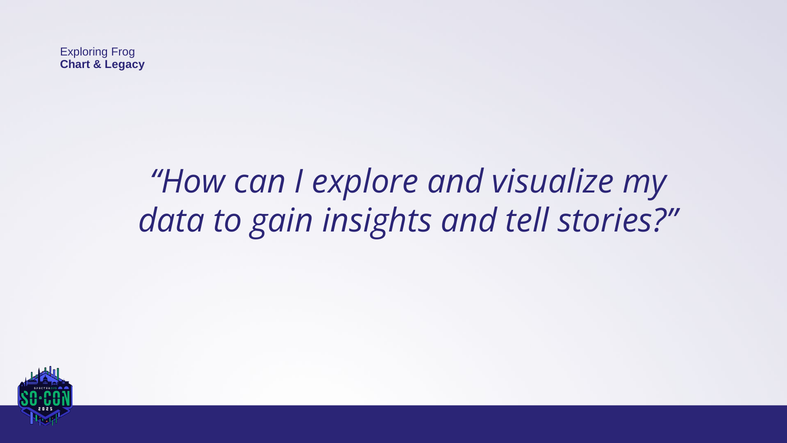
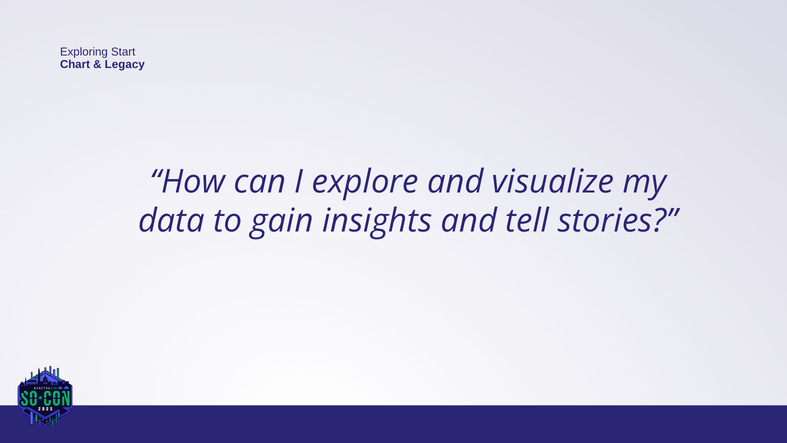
Frog: Frog -> Start (123, 52)
